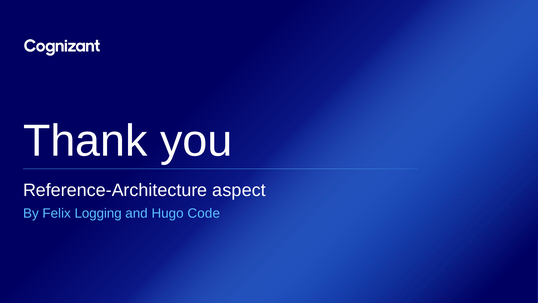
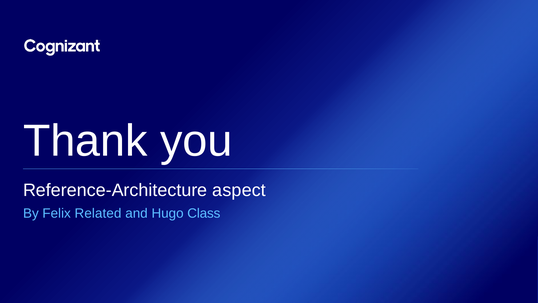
Logging: Logging -> Related (98, 213)
Code: Code -> Class (204, 213)
